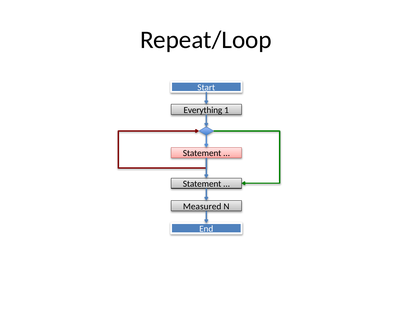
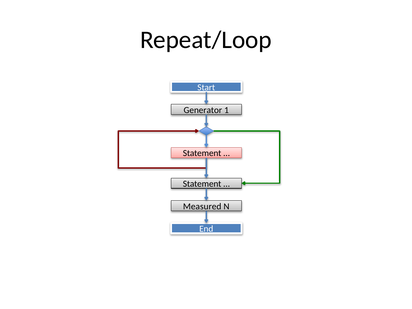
Everything: Everything -> Generator (203, 110)
